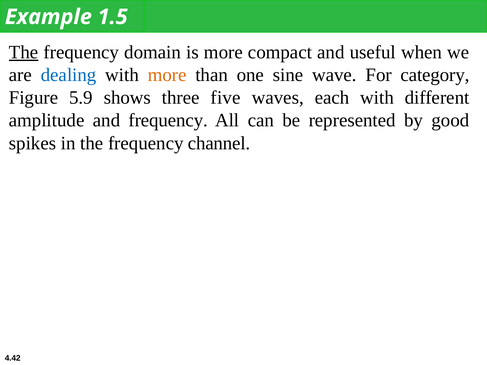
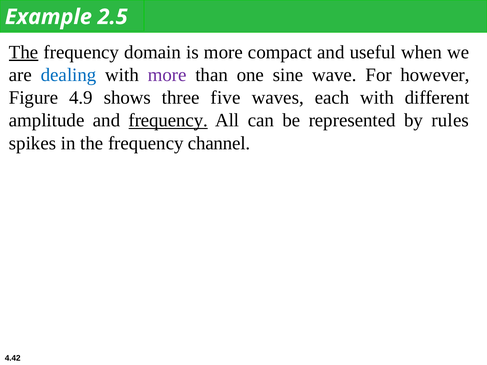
1.5: 1.5 -> 2.5 (113, 17)
more colour: orange -> purple (167, 75)
category: category -> however (435, 75)
5.9: 5.9 -> 4.9 (81, 98)
frequency underline: none -> present (168, 120)
good: good -> rules (450, 120)
